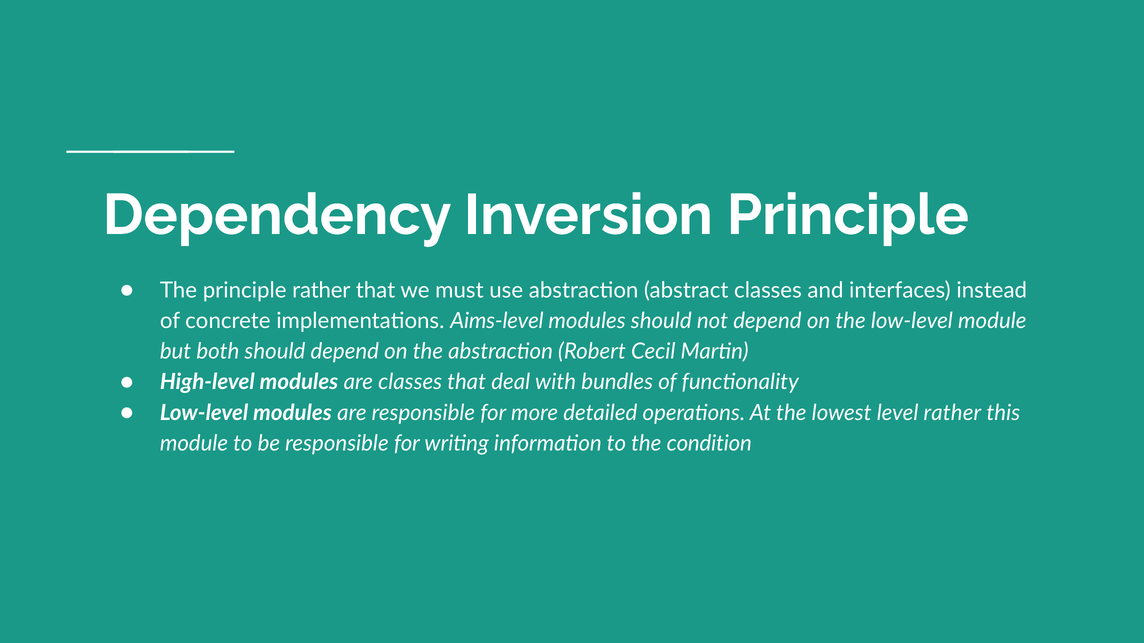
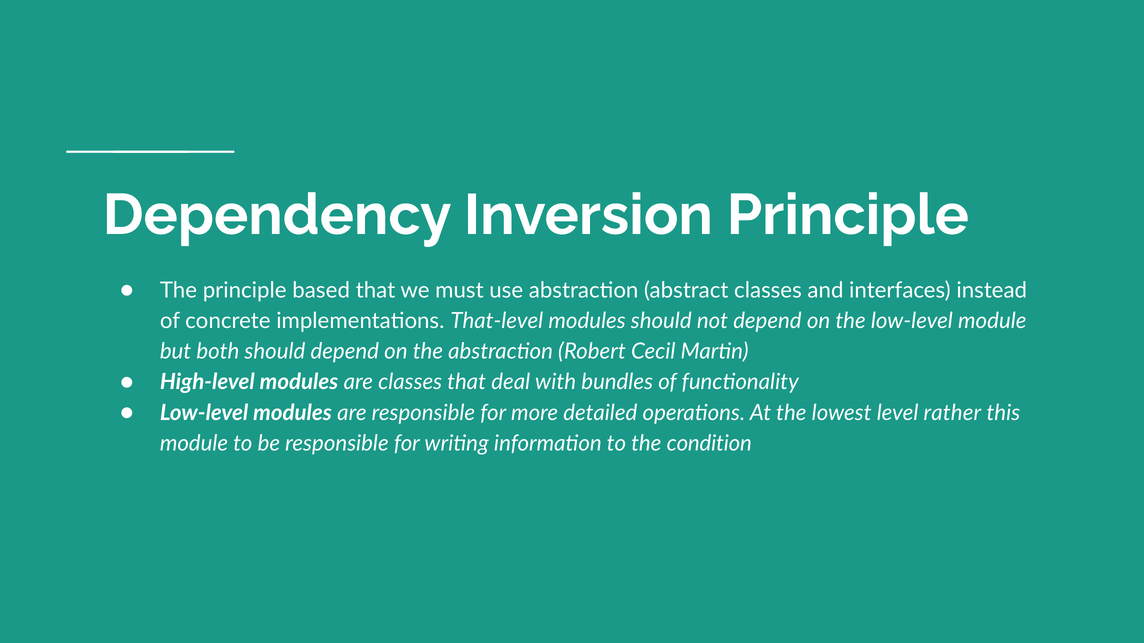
principle rather: rather -> based (321, 290)
Aims-level: Aims-level -> That-level (497, 321)
